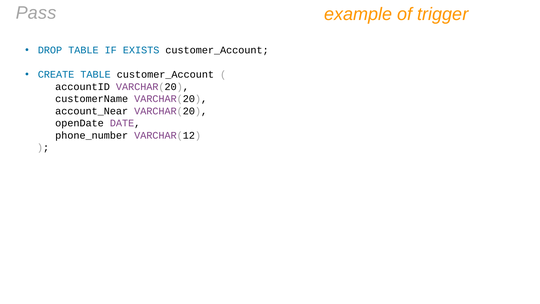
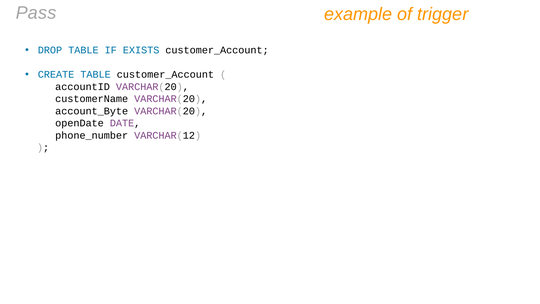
account_Near: account_Near -> account_Byte (92, 111)
